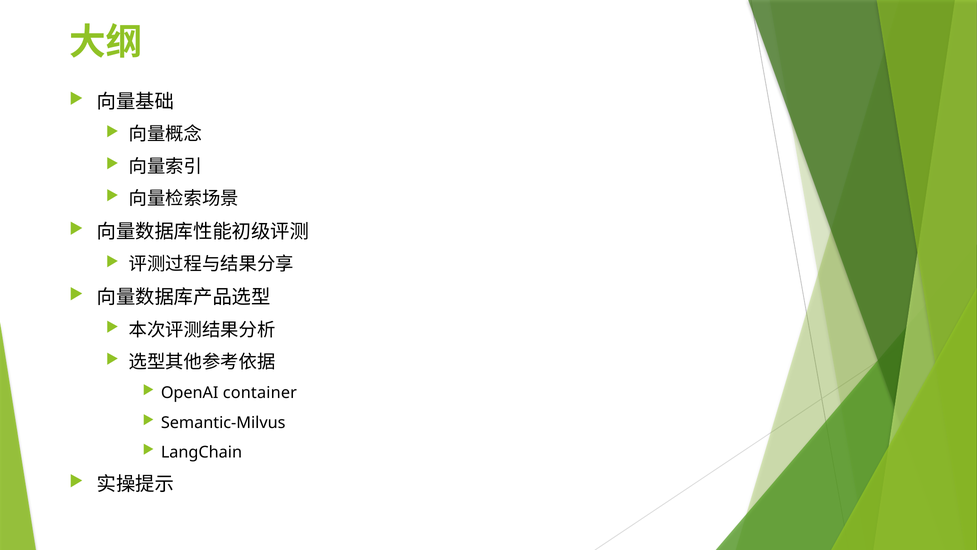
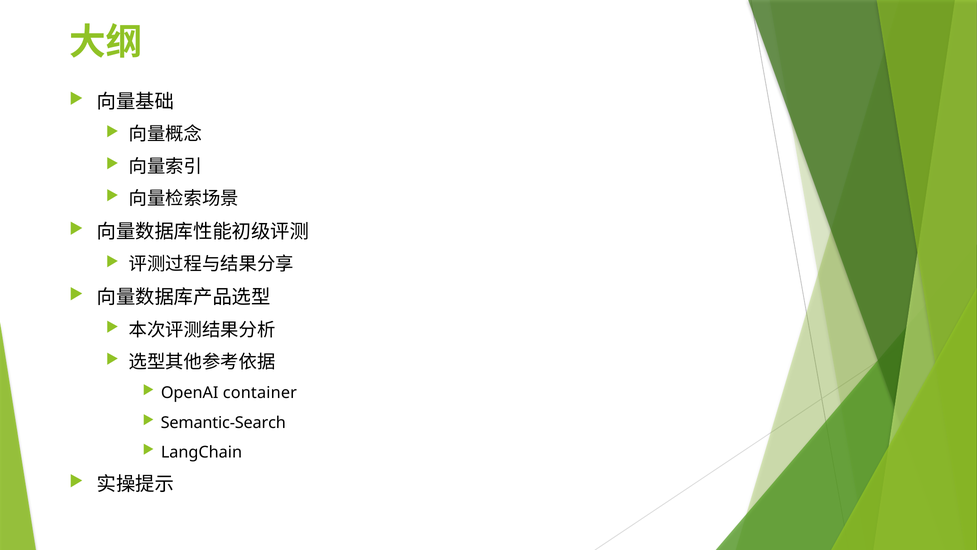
Semantic-Milvus: Semantic-Milvus -> Semantic-Search (223, 422)
